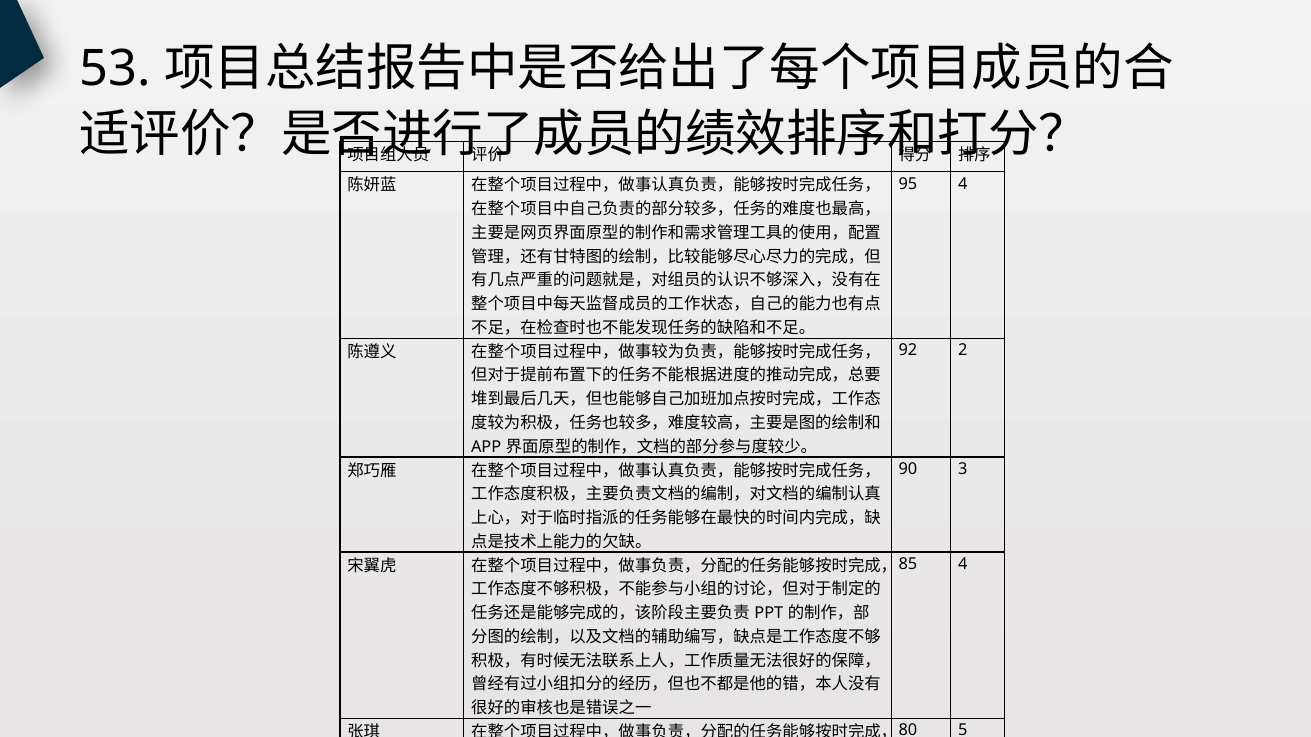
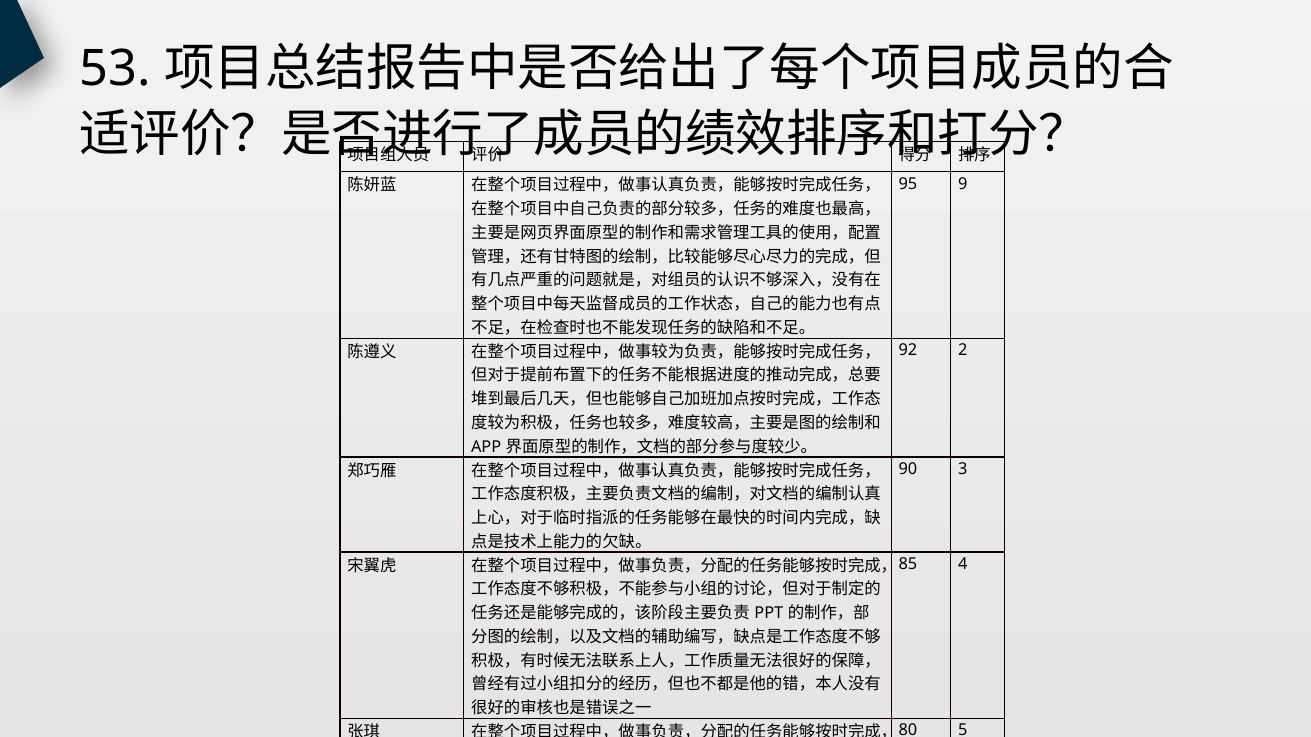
95 4: 4 -> 9 (963, 184)
